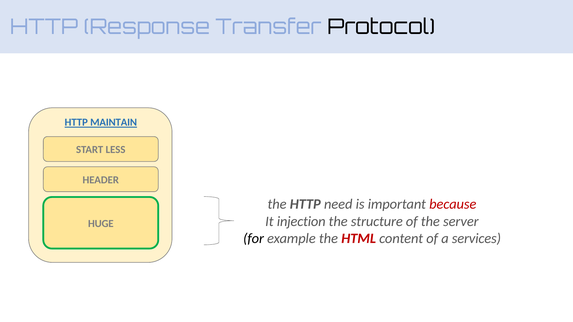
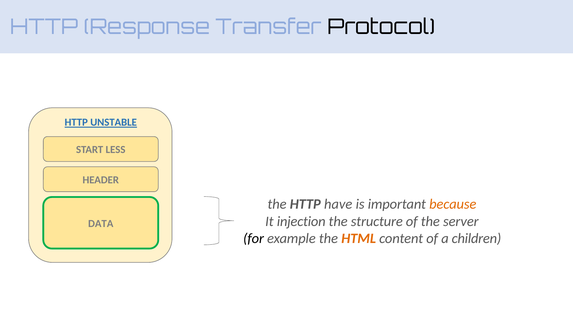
MAINTAIN: MAINTAIN -> UNSTABLE (114, 123)
need: need -> have (338, 204)
because colour: red -> orange (453, 204)
HUGE: HUGE -> DATA (101, 224)
HTML colour: red -> orange (359, 239)
services: services -> children (476, 239)
